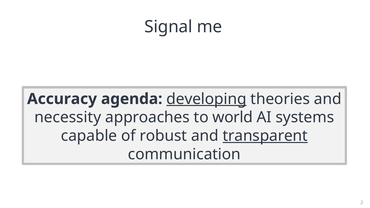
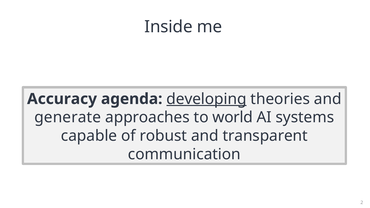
Signal: Signal -> Inside (168, 27)
necessity: necessity -> generate (68, 117)
transparent underline: present -> none (265, 136)
